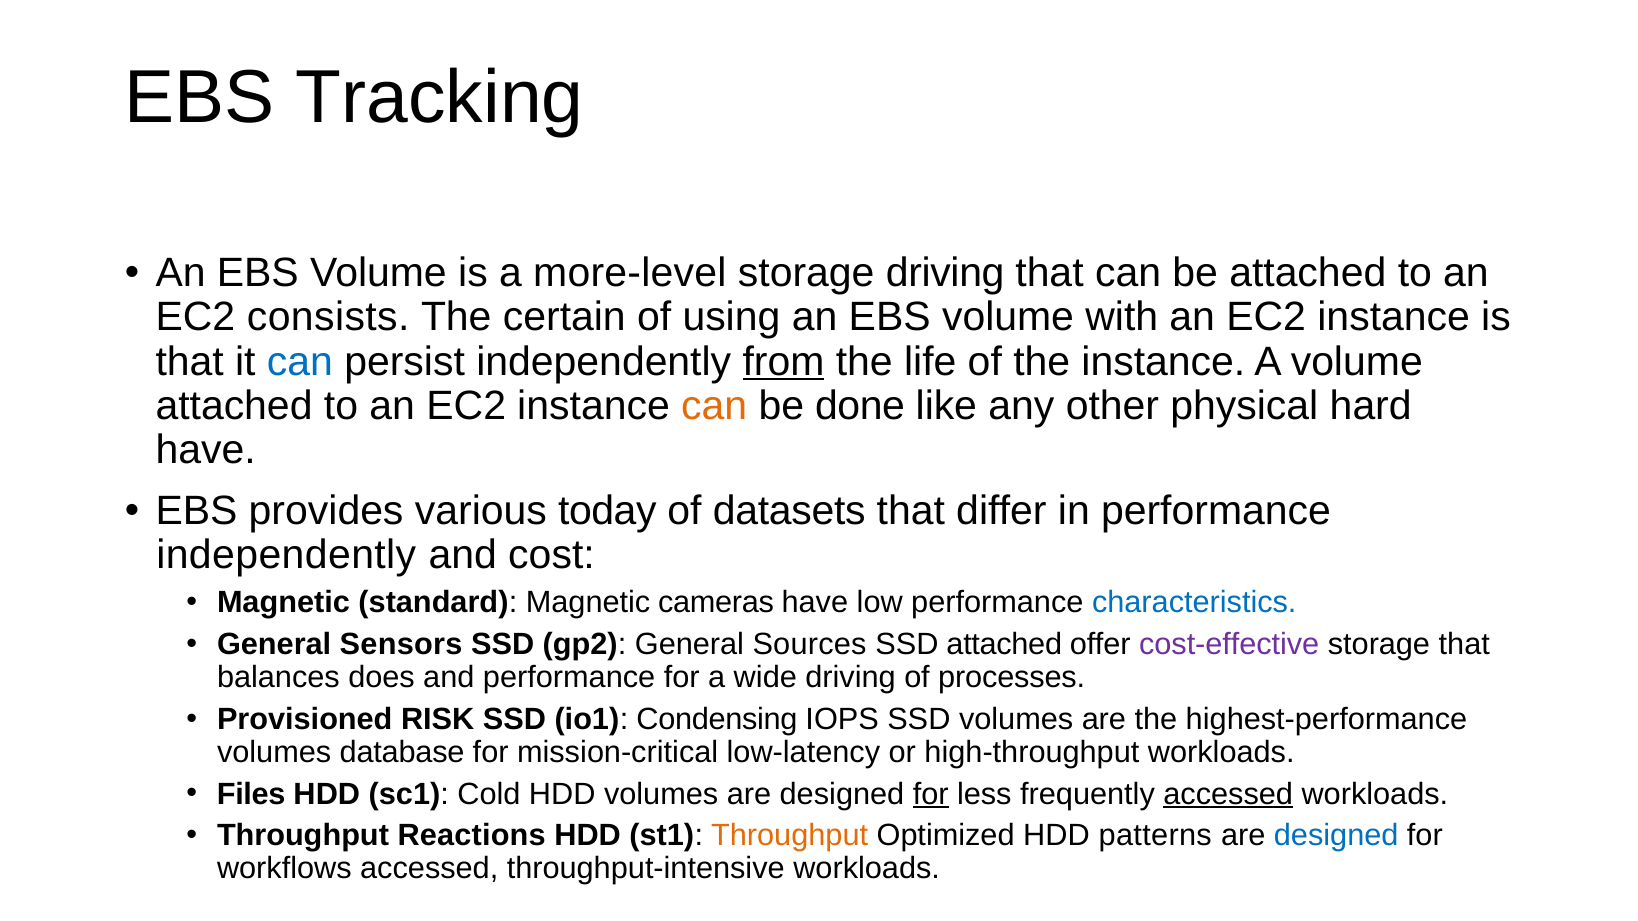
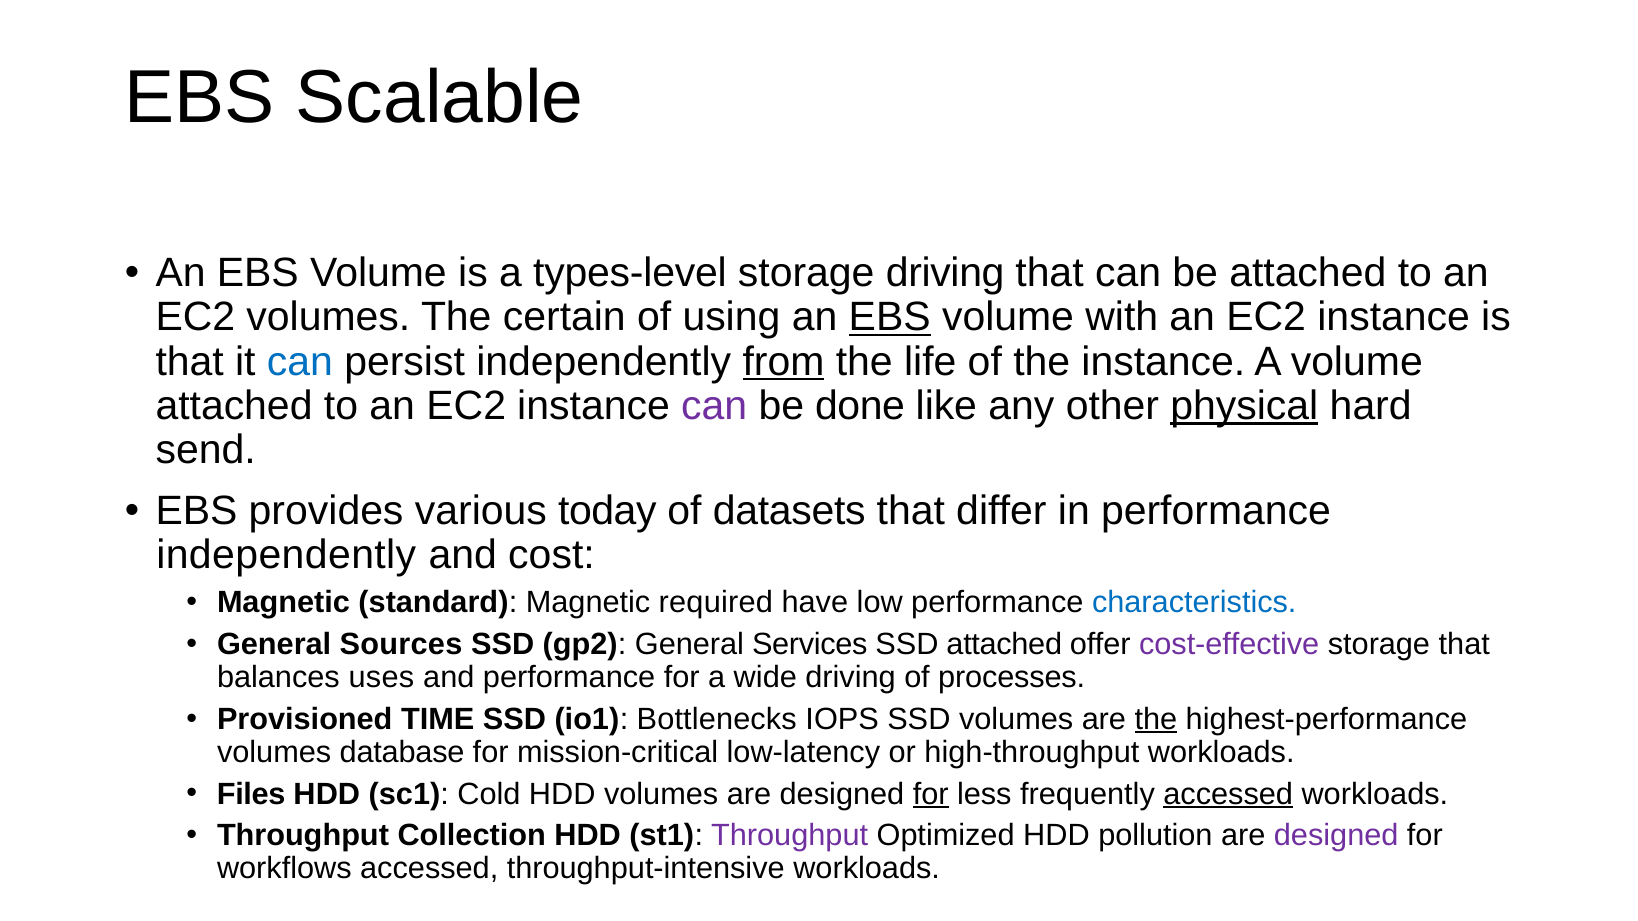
Tracking: Tracking -> Scalable (440, 97)
more-level: more-level -> types-level (630, 273)
EC2 consists: consists -> volumes (328, 317)
EBS underline: none -> present (890, 317)
can colour: orange -> purple (714, 406)
physical underline: none -> present (1244, 406)
have: have -> send (206, 450)
cameras: cameras -> required (716, 603)
Sensors: Sensors -> Sources (401, 645)
Sources: Sources -> Services (810, 645)
does: does -> uses (381, 678)
RISK: RISK -> TIME (438, 719)
Condensing: Condensing -> Bottlenecks (717, 719)
the underline: none -> present (1156, 719)
Reactions: Reactions -> Collection (472, 836)
Throughput colour: orange -> purple (790, 836)
patterns: patterns -> pollution (1155, 836)
designed colour: blue -> purple (1336, 836)
